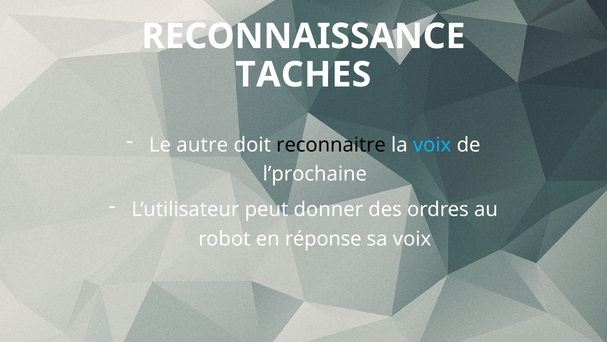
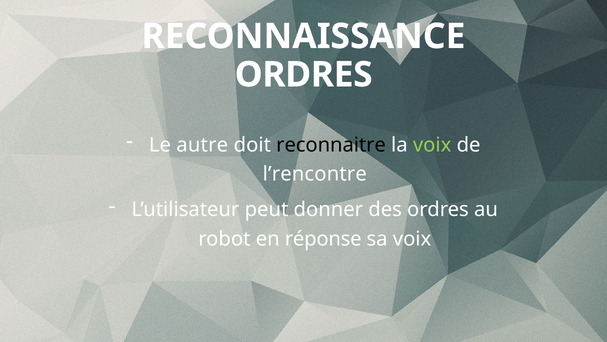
TACHES: TACHES -> ORDRES (304, 75)
voix colour: light blue -> light green (432, 145)
l’prochaine: l’prochaine -> l’rencontre (315, 174)
